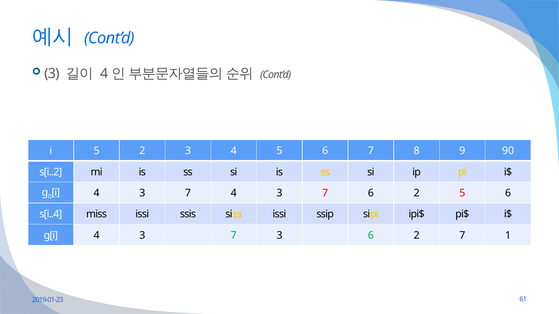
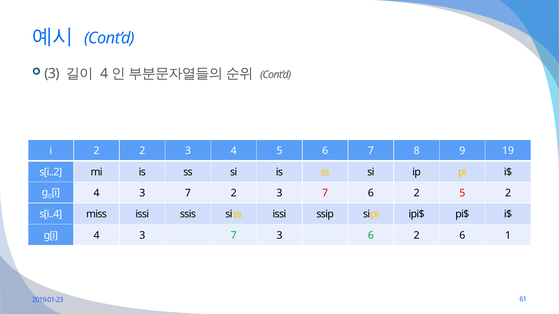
i 5: 5 -> 2 (97, 151)
90: 90 -> 19 (508, 151)
7 4: 4 -> 2 (234, 193)
2 5 6: 6 -> 2 (508, 193)
2 7: 7 -> 6 (462, 236)
